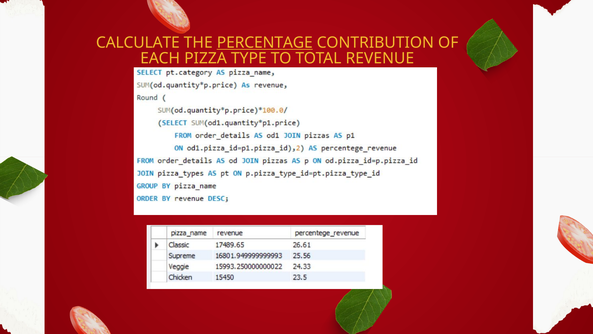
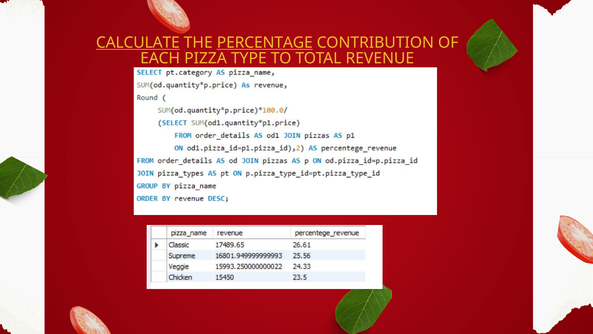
CALCULATE underline: none -> present (138, 43)
